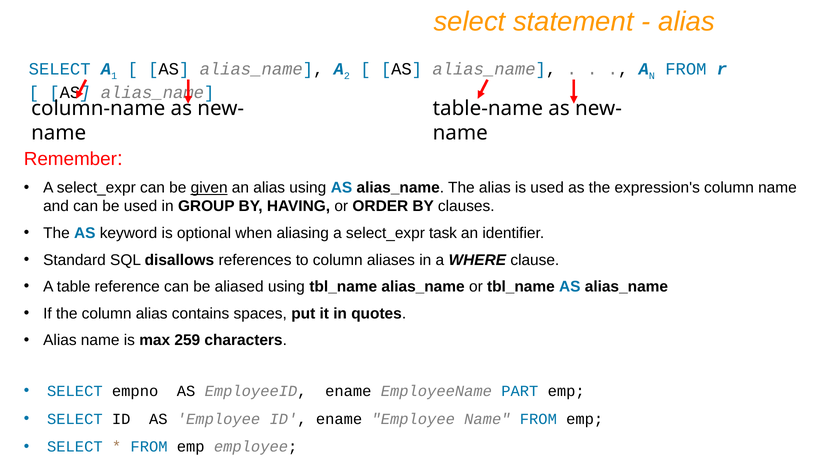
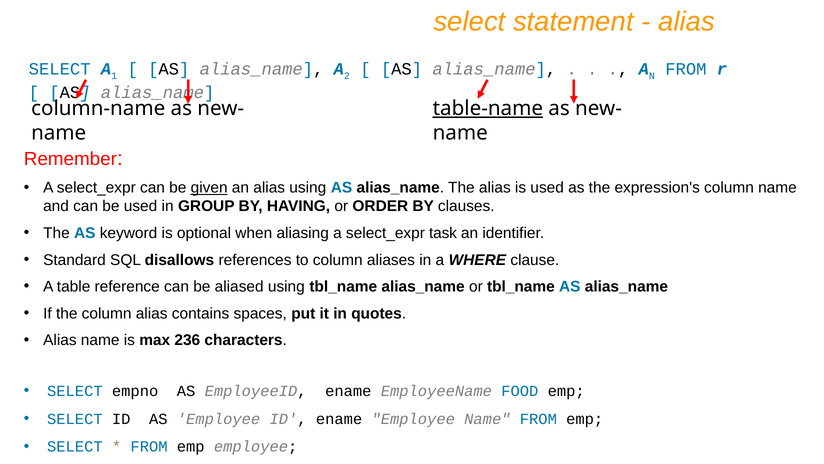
table-name underline: none -> present (488, 108)
259: 259 -> 236 (187, 340)
PART: PART -> FOOD (520, 391)
